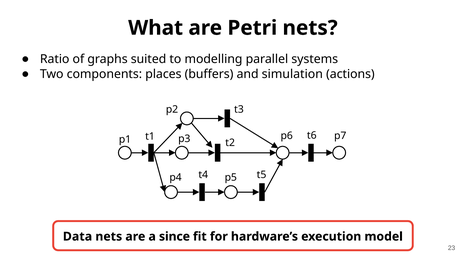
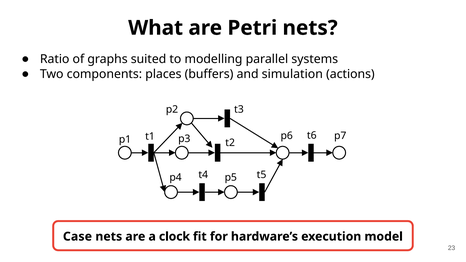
Data: Data -> Case (77, 237)
since: since -> clock (174, 237)
